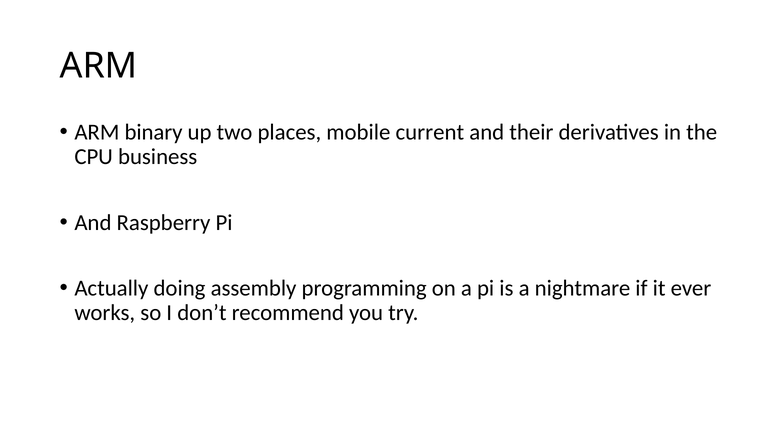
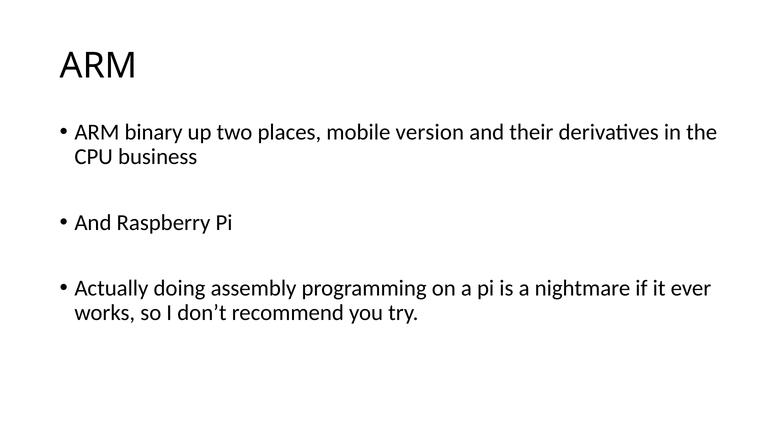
current: current -> version (430, 132)
